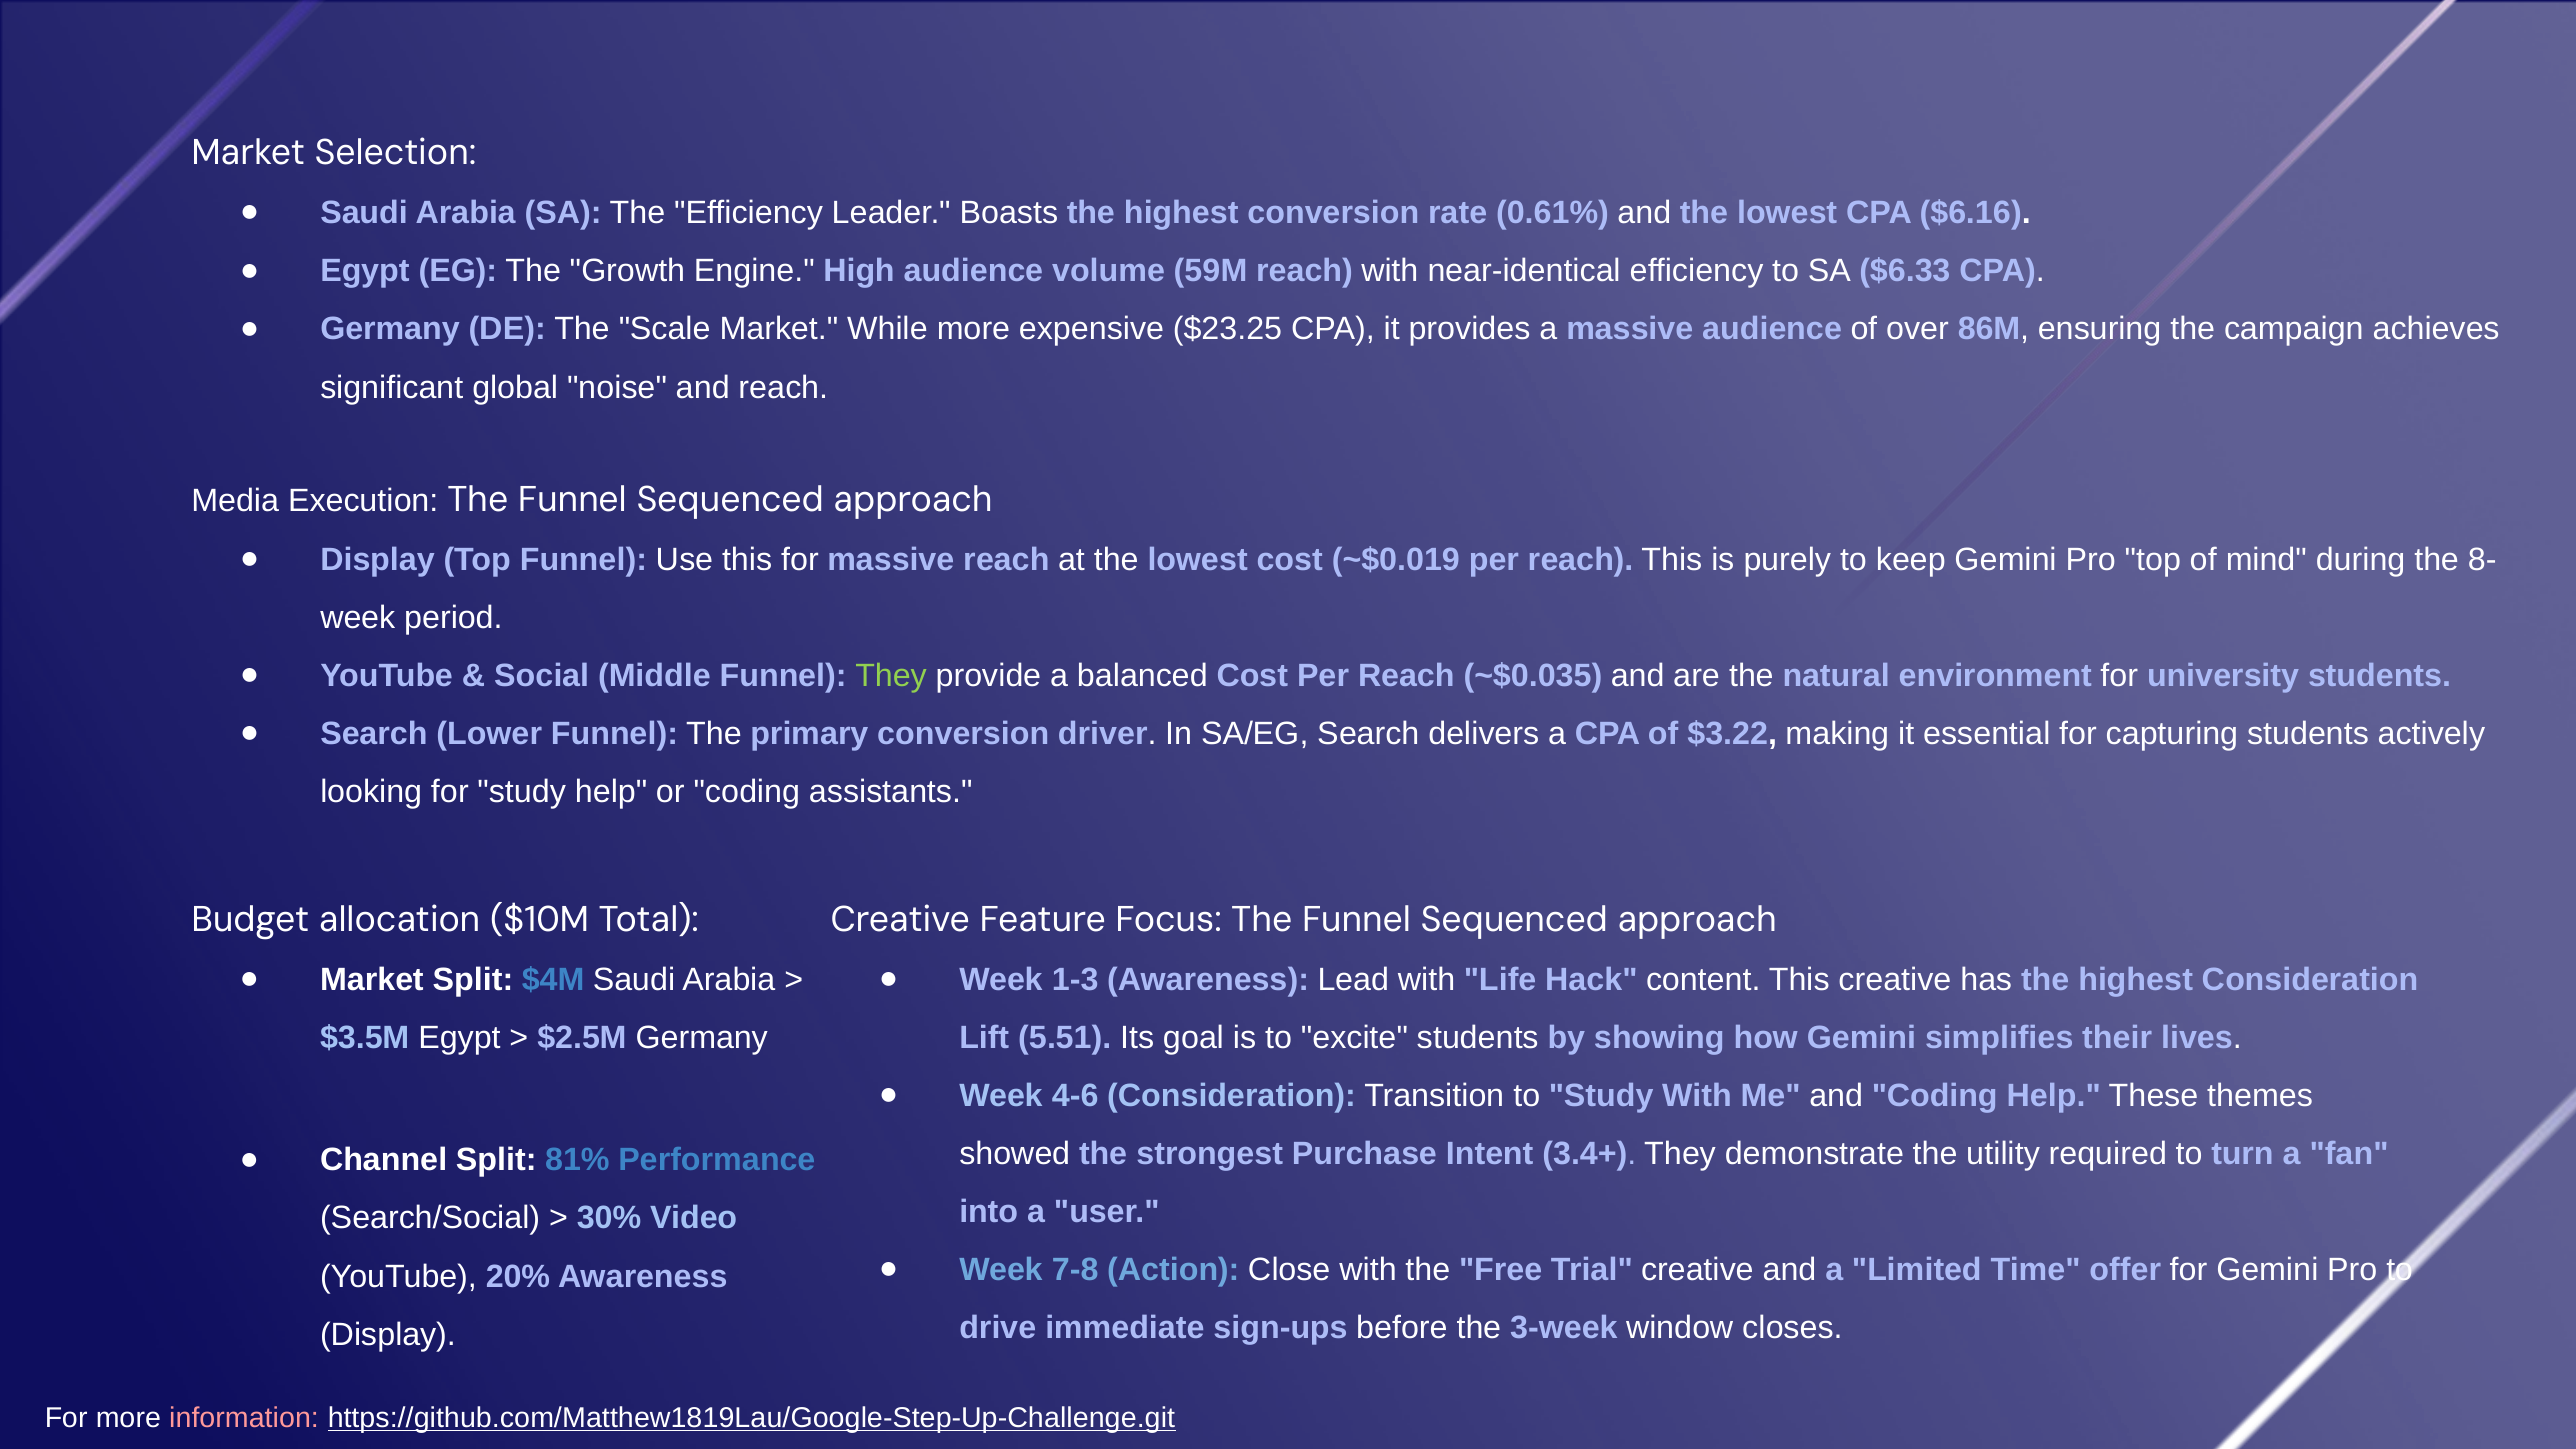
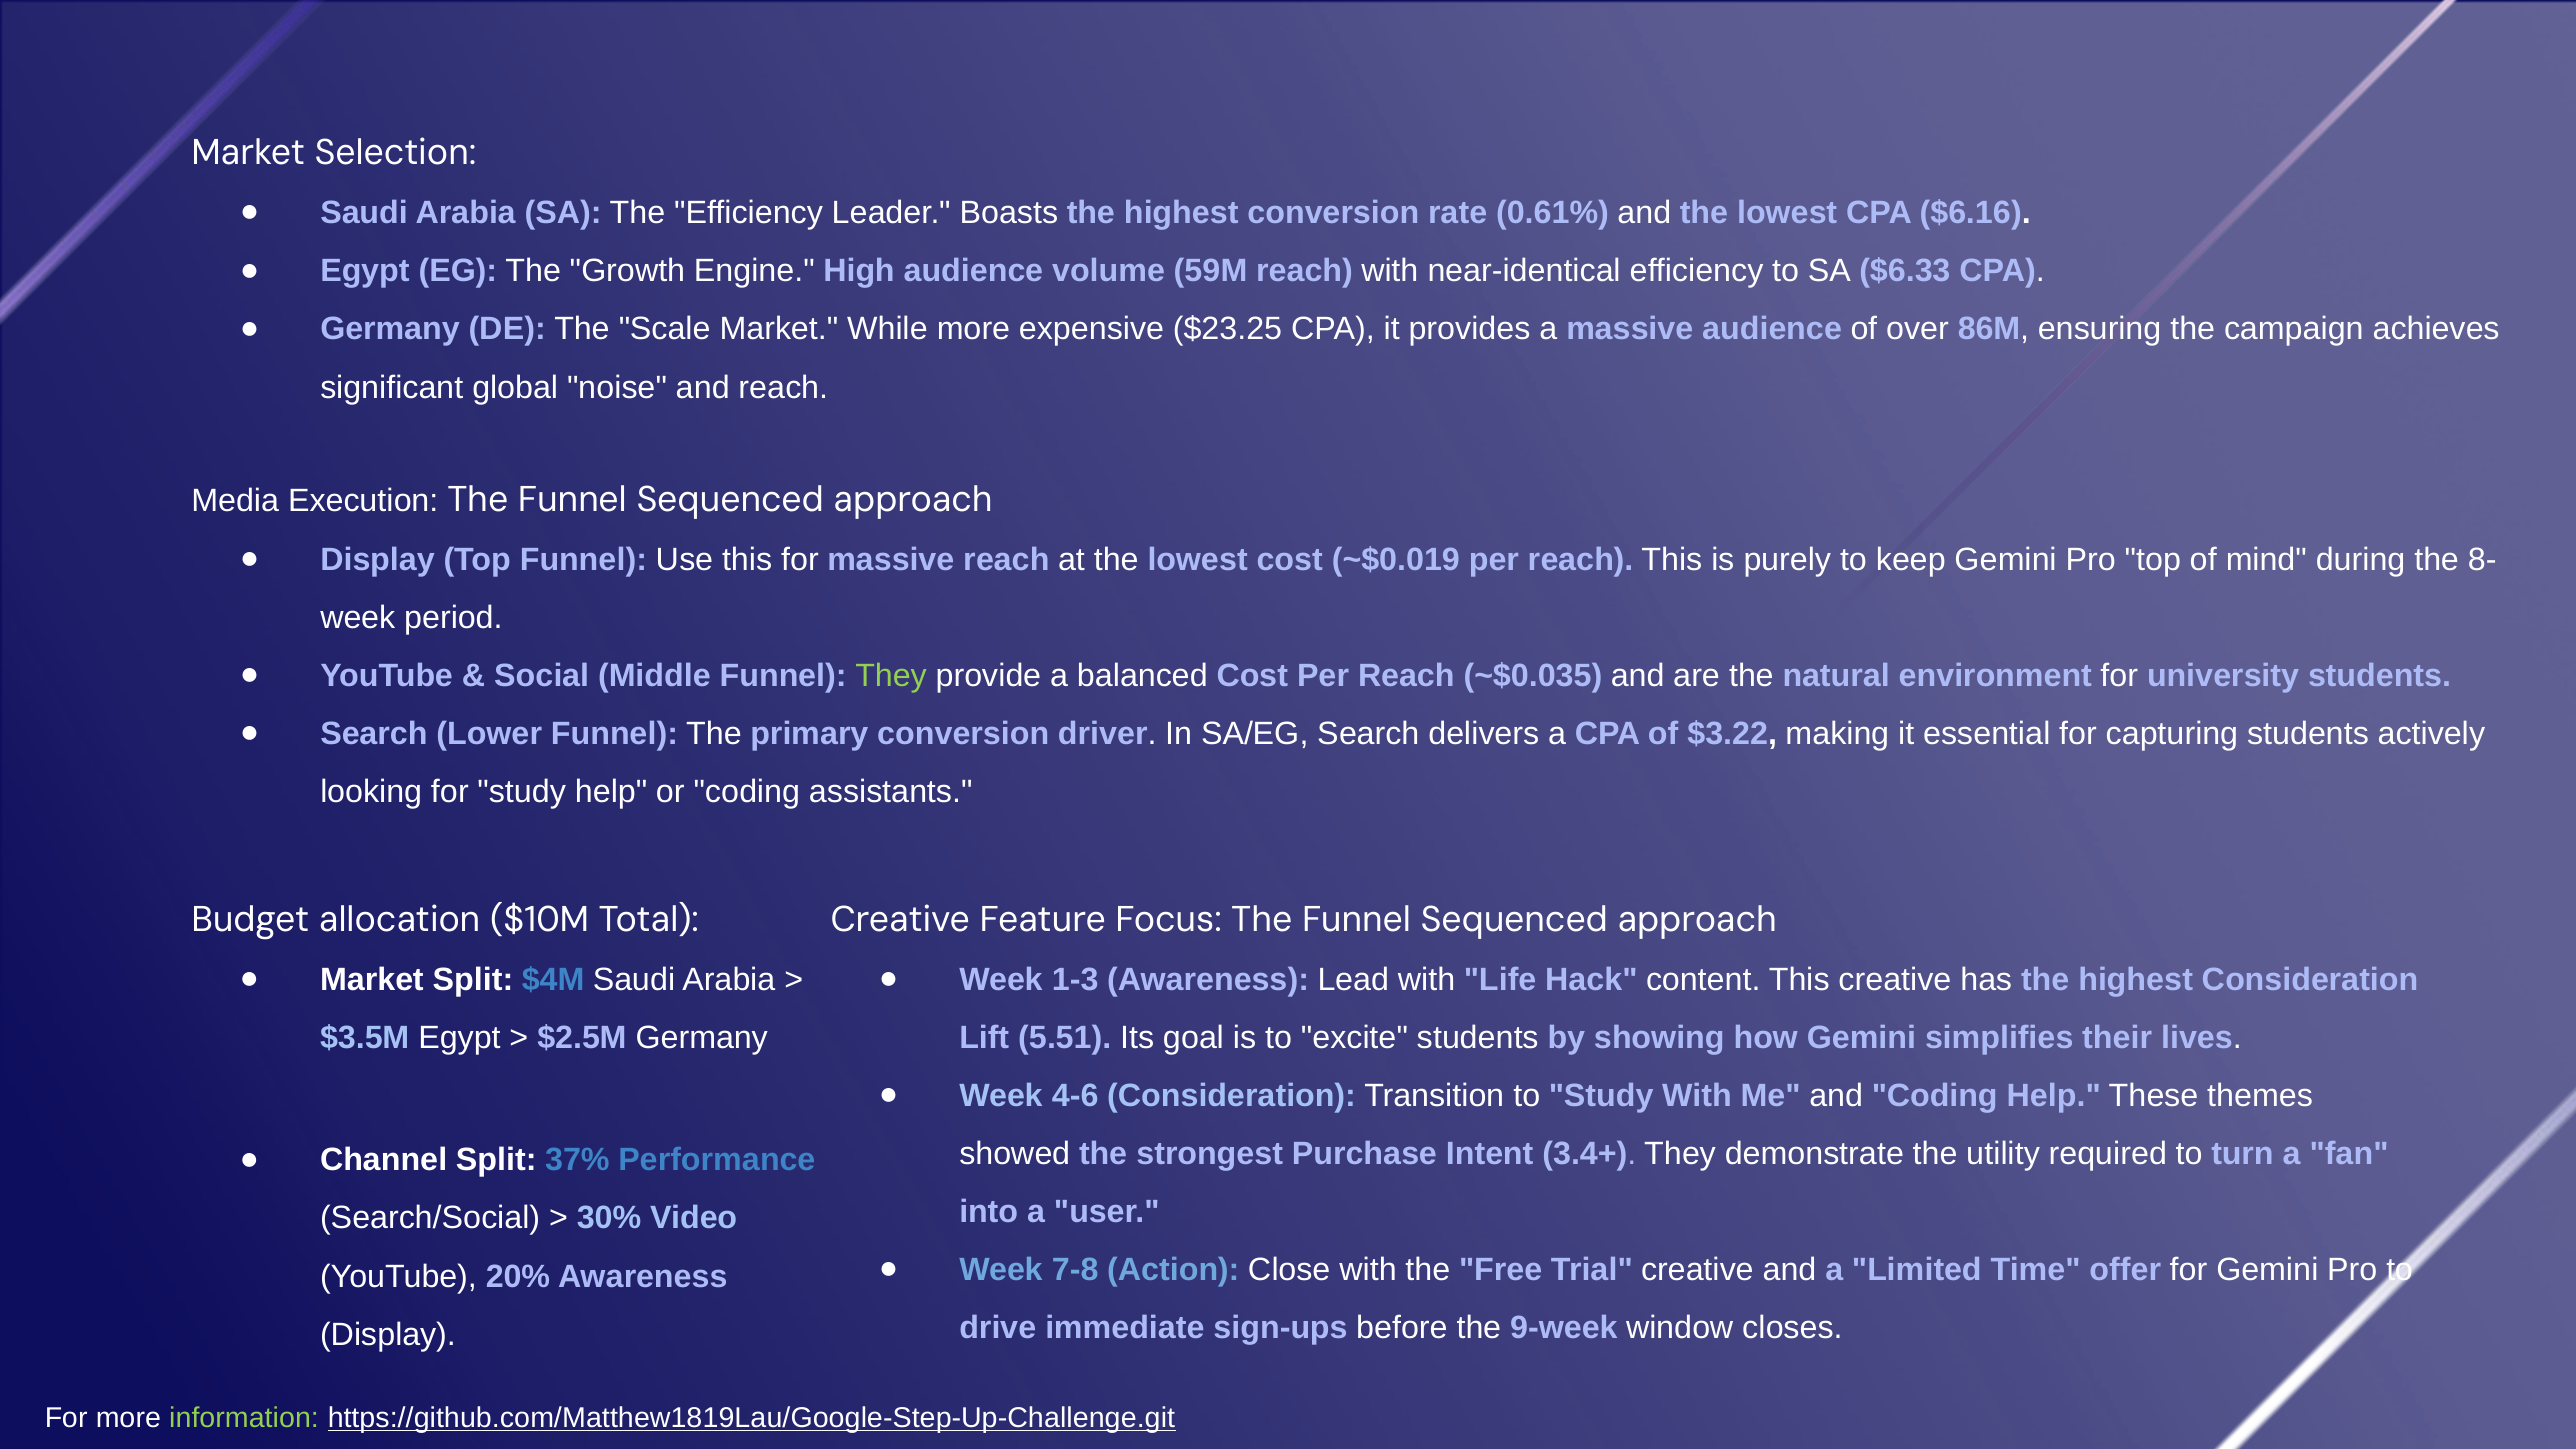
81%: 81% -> 37% (577, 1160)
3-week: 3-week -> 9-week (1564, 1328)
information colour: pink -> light green (244, 1418)
